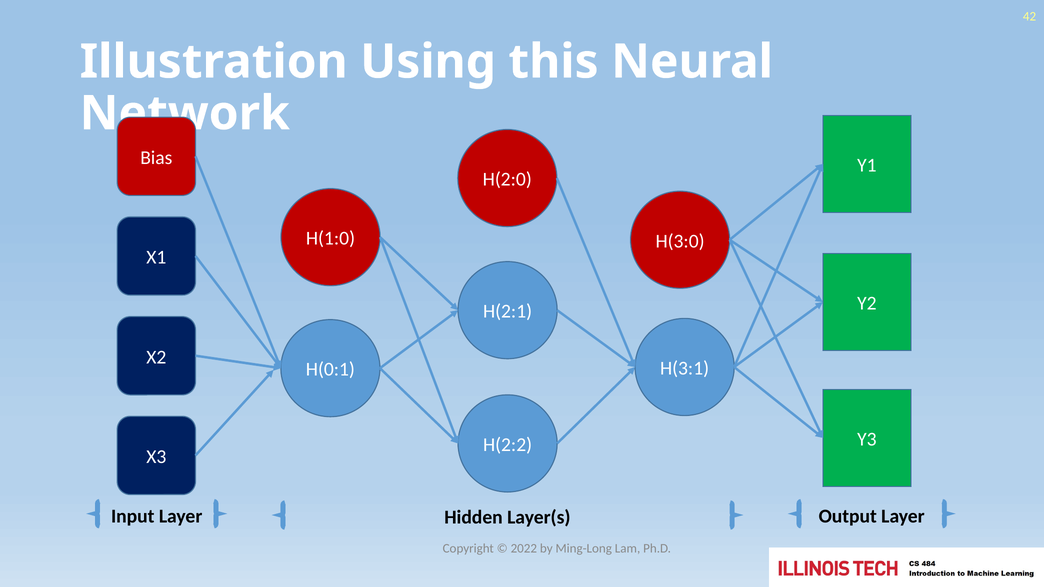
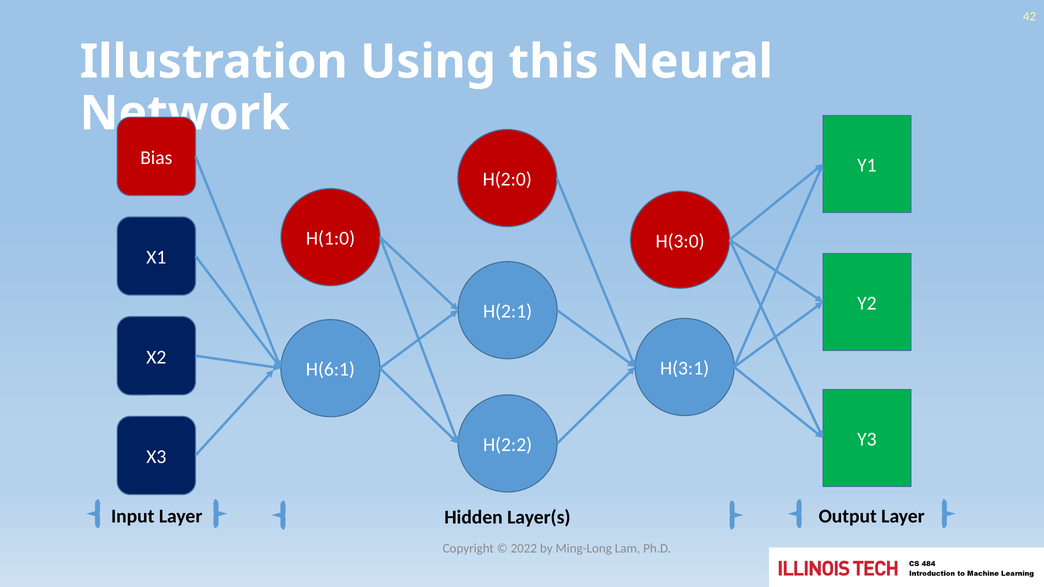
H(0:1: H(0:1 -> H(6:1 (330, 370)
